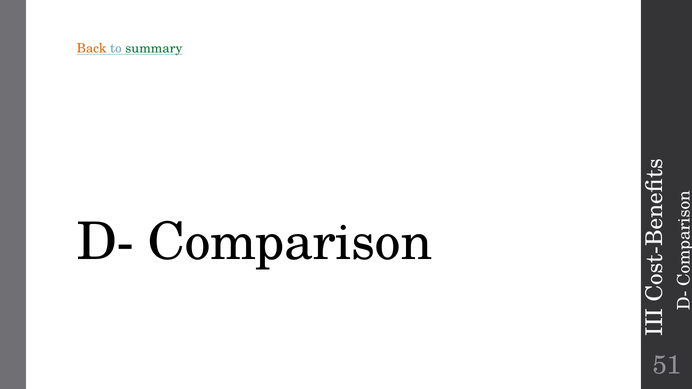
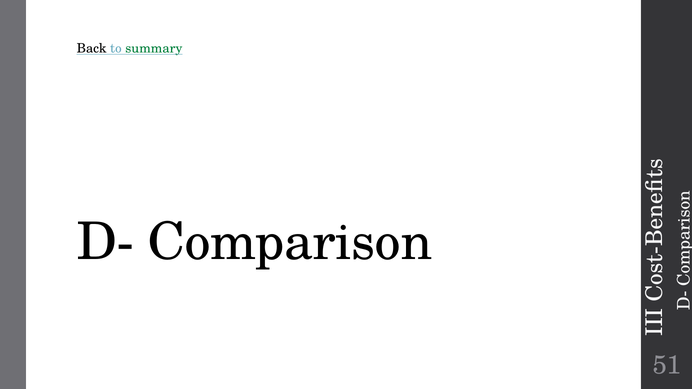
Back colour: orange -> black (92, 49)
